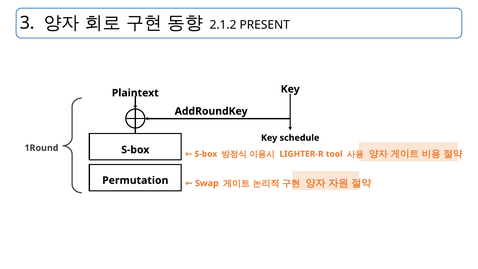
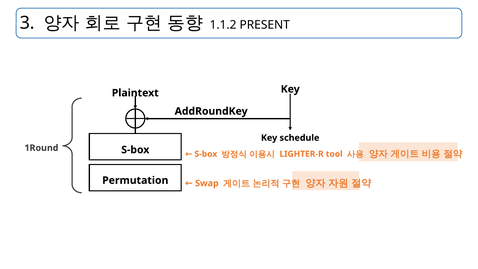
2.1.2: 2.1.2 -> 1.1.2 (223, 25)
